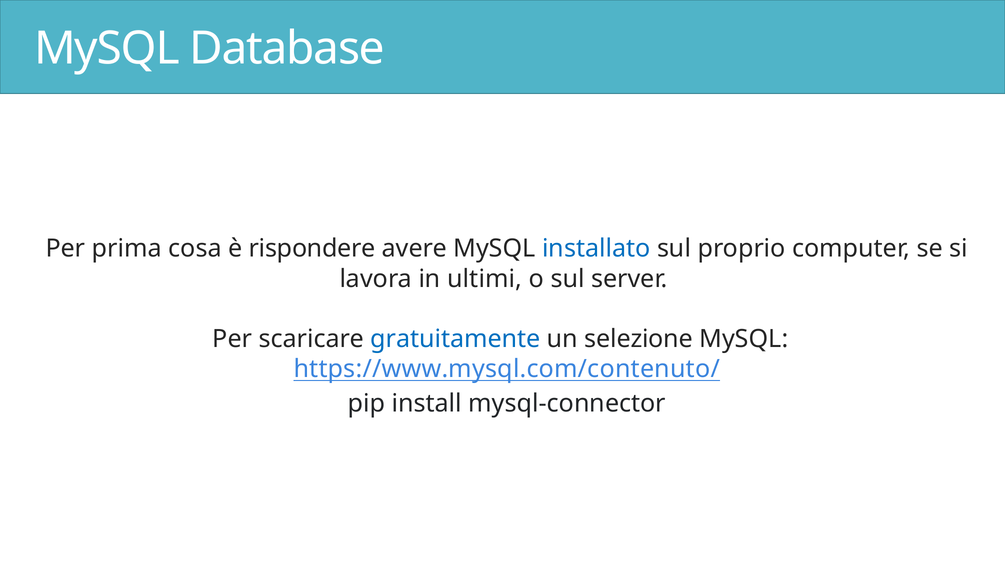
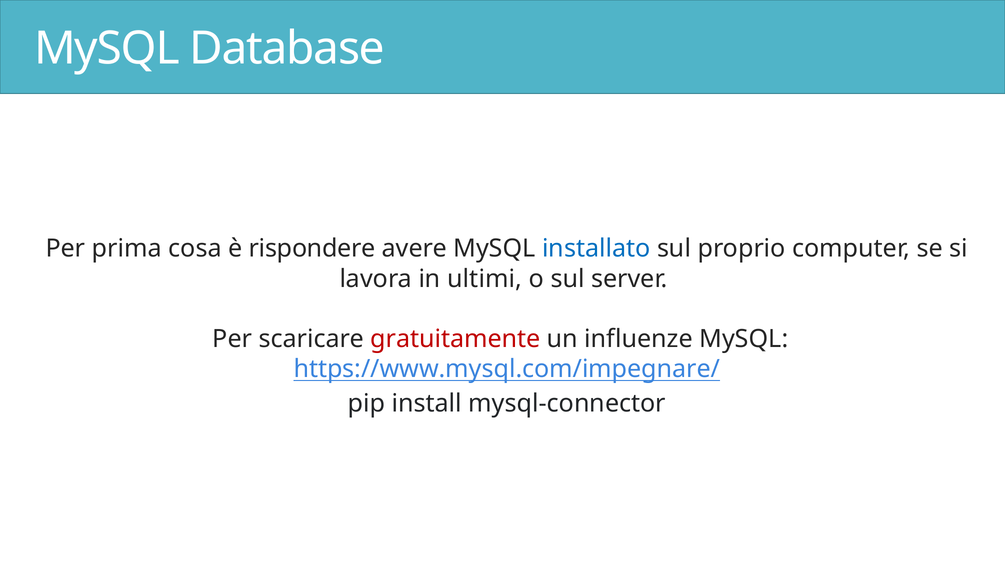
gratuitamente colour: blue -> red (455, 339)
selezione: selezione -> influenze (639, 339)
https://www.mysql.com/contenuto/: https://www.mysql.com/contenuto/ -> https://www.mysql.com/impegnare/ (507, 369)
